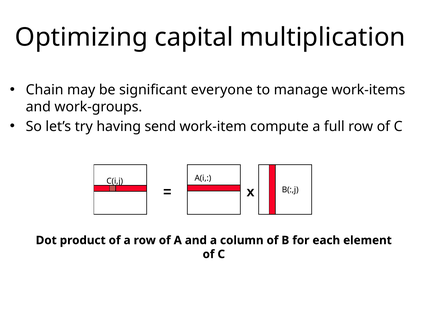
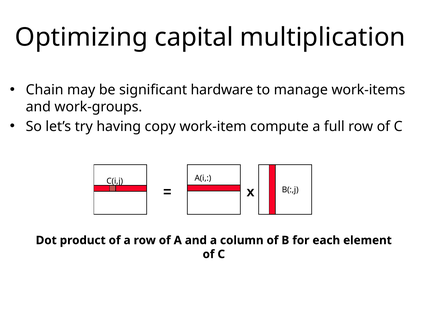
everyone: everyone -> hardware (222, 90)
send: send -> copy (160, 126)
